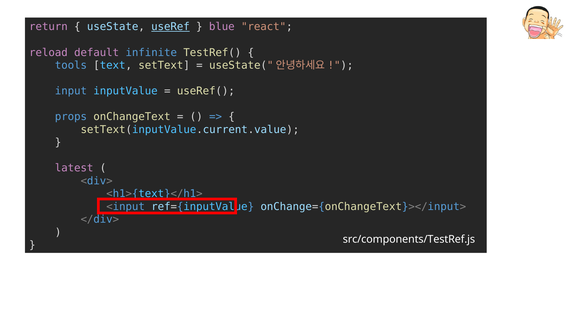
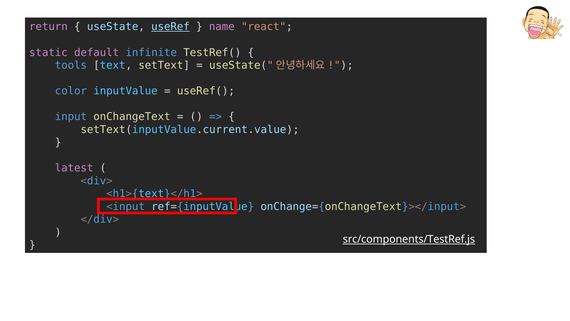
blue: blue -> name (222, 27)
reload: reload -> static (48, 52)
input: input -> color (71, 91)
props: props -> input (71, 117)
src/components/TestRef.js underline: none -> present (409, 239)
